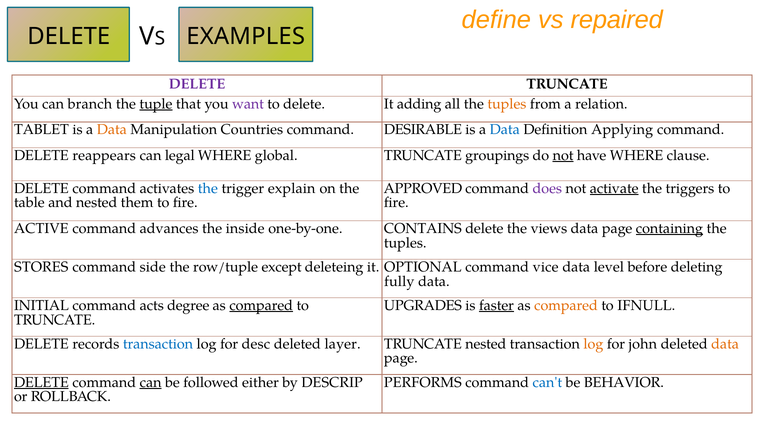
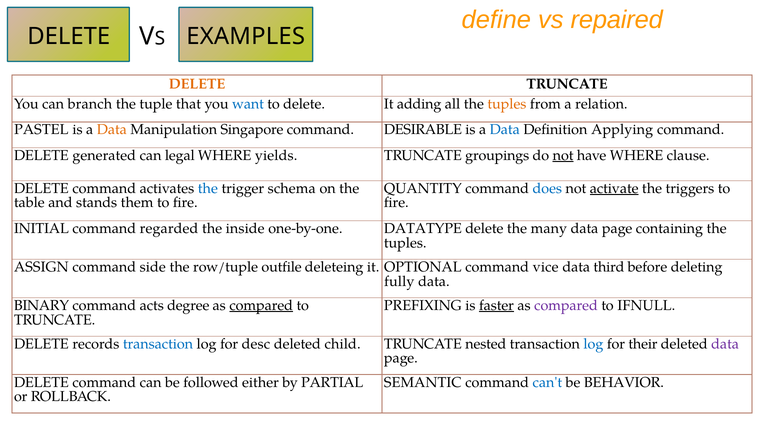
DELETE colour: purple -> orange (197, 84)
tuple underline: present -> none (156, 104)
want colour: purple -> blue (248, 104)
TABLET: TABLET -> PASTEL (41, 130)
Countries: Countries -> Singapore (252, 130)
reappears: reappears -> generated (104, 155)
global: global -> yields (276, 155)
explain: explain -> schema (292, 188)
APPROVED: APPROVED -> QUANTITY (423, 188)
does colour: purple -> blue (547, 188)
and nested: nested -> stands (97, 203)
ACTIVE: ACTIVE -> INITIAL (41, 228)
advances: advances -> regarded (169, 228)
CONTAINS: CONTAINS -> DATATYPE (423, 228)
views: views -> many (549, 228)
containing underline: present -> none (669, 228)
STORES: STORES -> ASSIGN (41, 267)
except: except -> outfile (282, 267)
level: level -> third (609, 267)
INITIAL: INITIAL -> BINARY (41, 305)
UPGRADES: UPGRADES -> PREFIXING (423, 305)
compared colour: orange -> purple (566, 305)
layer: layer -> child (343, 344)
log colour: orange -> blue (593, 344)
john: john -> their (643, 344)
data colour: orange -> purple (725, 344)
DELETE underline: present -> none (41, 382)
can underline: present -> none (151, 382)
DESCRIP: DESCRIP -> PARTIAL (332, 382)
PERFORMS: PERFORMS -> SEMANTIC (423, 382)
